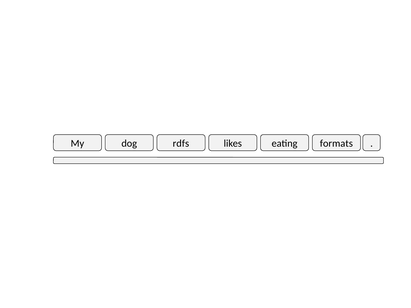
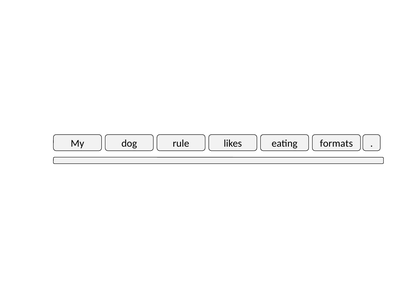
rdfs: rdfs -> rule (181, 143)
